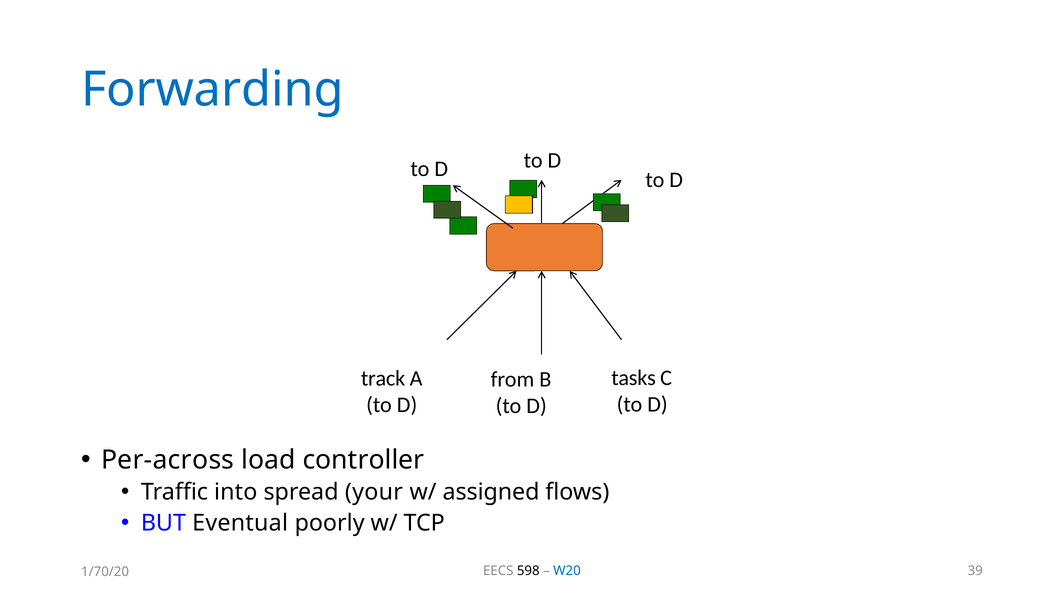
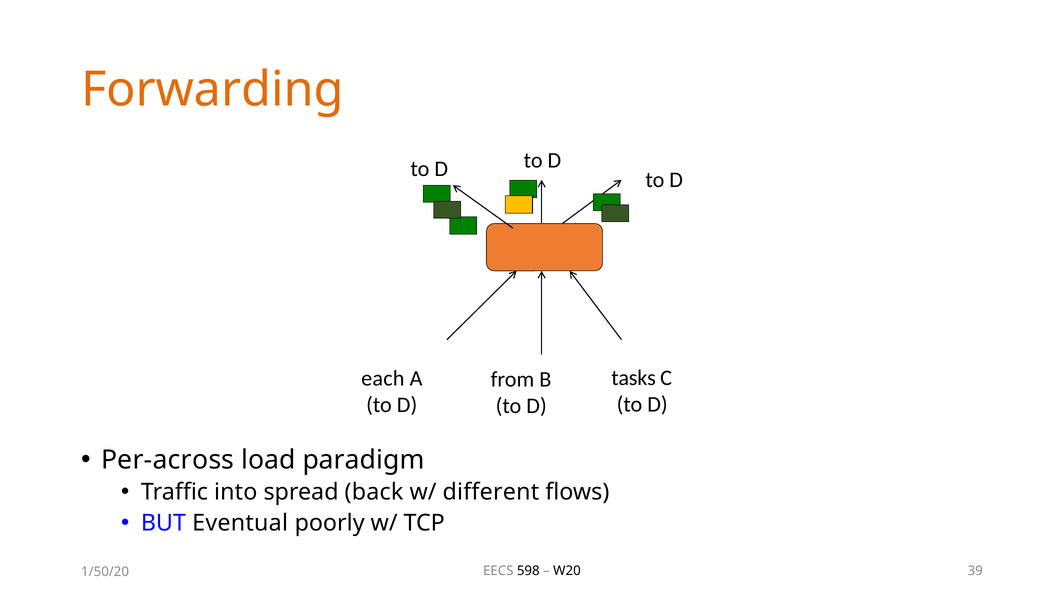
Forwarding colour: blue -> orange (212, 89)
track: track -> each (383, 378)
controller: controller -> paradigm (363, 459)
your: your -> back (374, 492)
assigned: assigned -> different (491, 492)
W20 colour: blue -> black (567, 570)
1/70/20: 1/70/20 -> 1/50/20 (105, 572)
